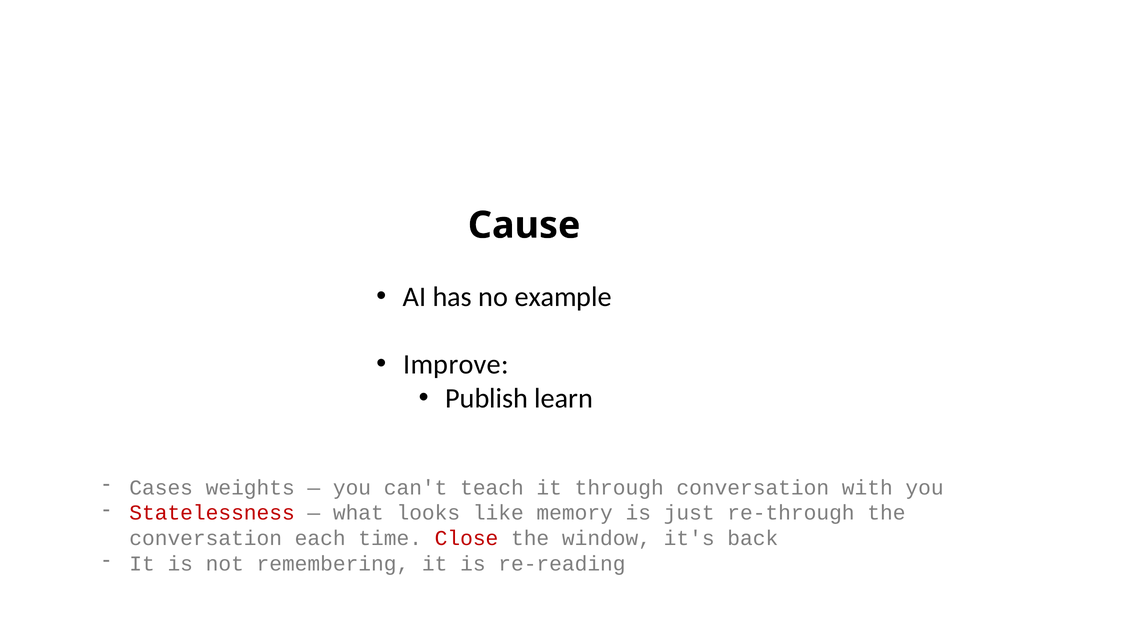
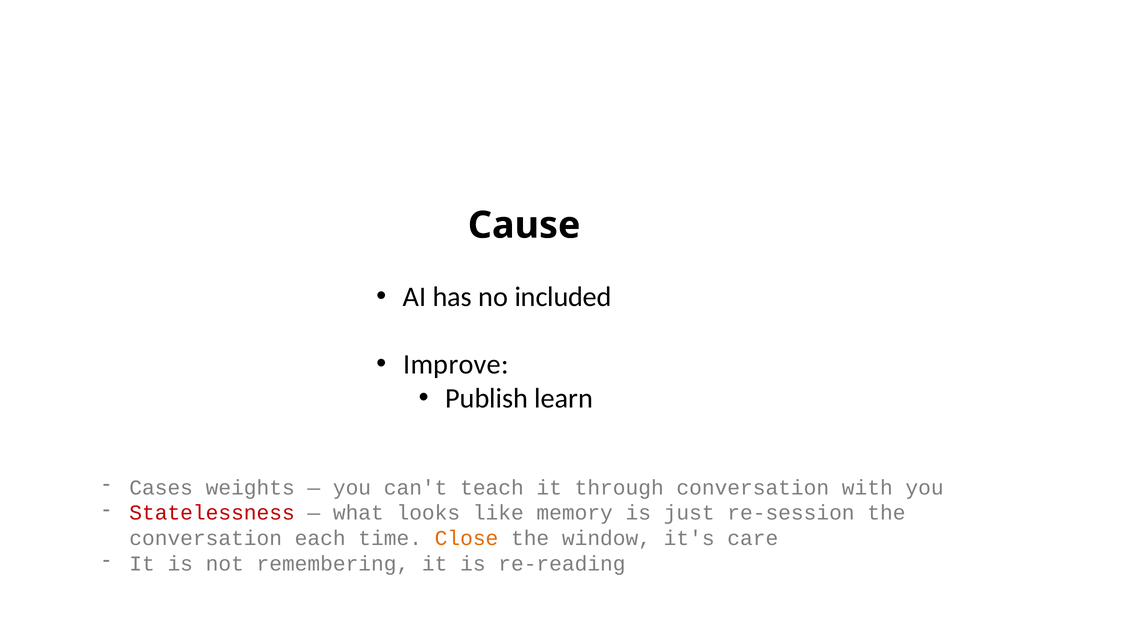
example: example -> included (563, 297)
re-through: re-through -> re-session (791, 513)
Close colour: red -> orange (467, 539)
back: back -> care (753, 539)
